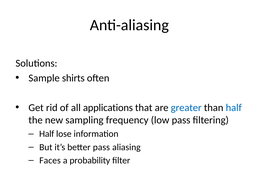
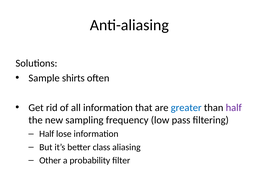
all applications: applications -> information (108, 108)
half colour: blue -> purple (234, 108)
better pass: pass -> class (101, 147)
Faces: Faces -> Other (50, 161)
